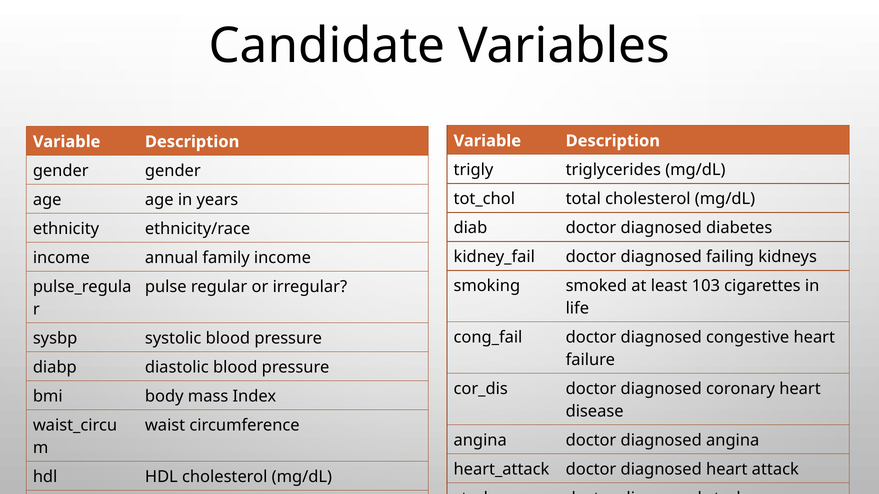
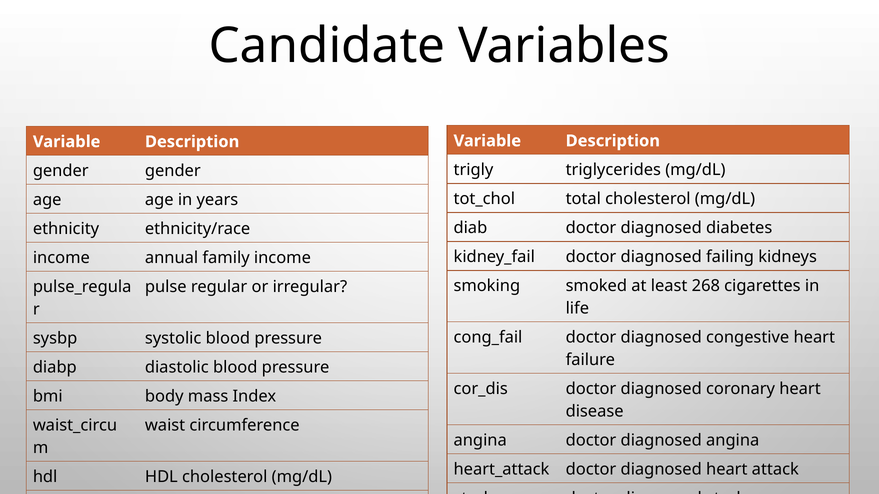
103: 103 -> 268 (706, 286)
